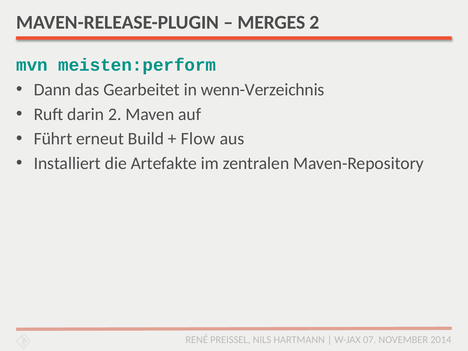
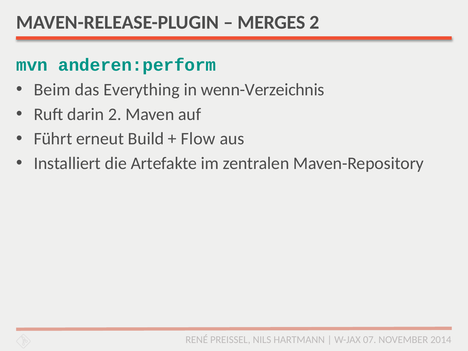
meisten:perform: meisten:perform -> anderen:perform (137, 65)
Dann: Dann -> Beim (52, 90)
Gearbeitet: Gearbeitet -> Everything (142, 90)
